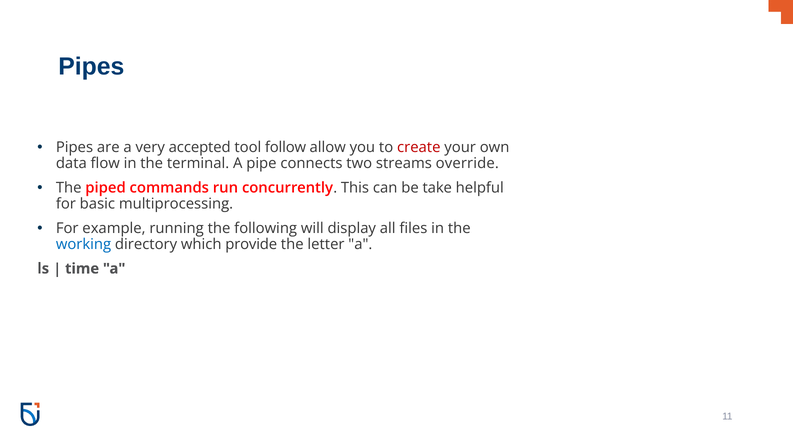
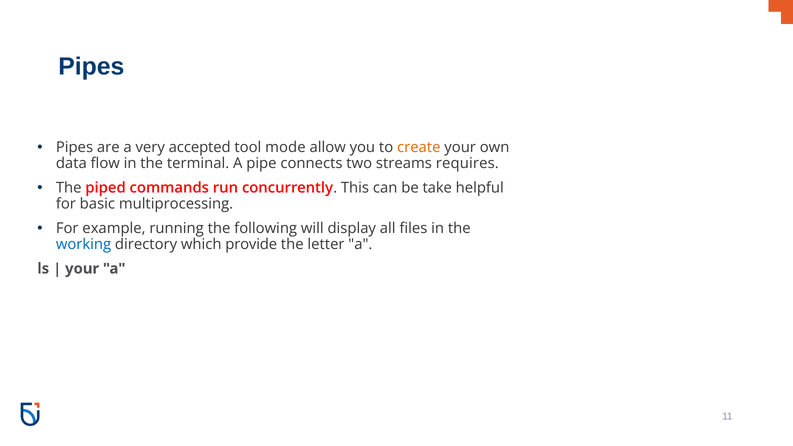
follow: follow -> mode (285, 147)
create colour: red -> orange (419, 147)
override: override -> requires (467, 164)
time: time -> your (82, 269)
